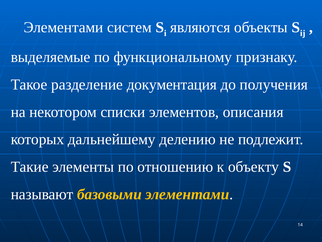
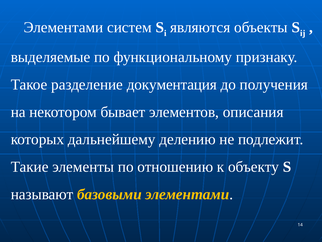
списки: списки -> бывает (123, 112)
